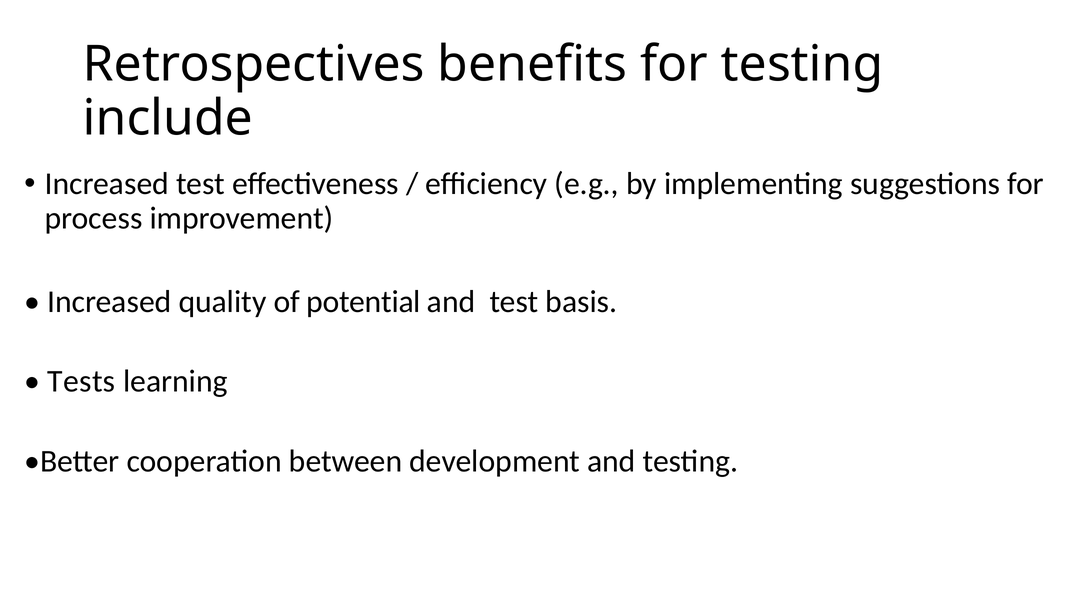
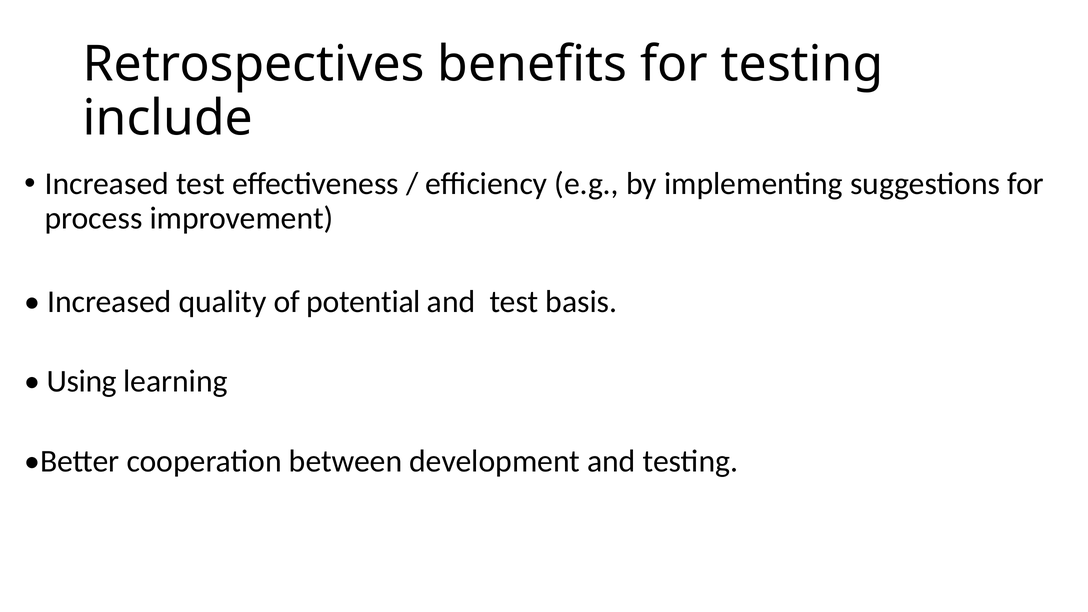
Tests: Tests -> Using (82, 381)
